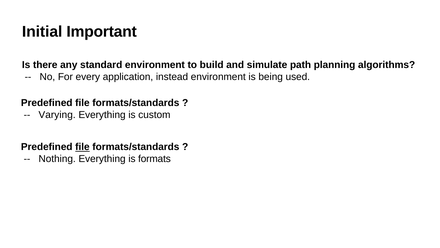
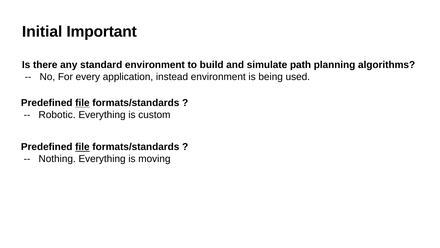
file underline: none -> present (82, 103)
Varying: Varying -> Robotic (57, 115)
formats: formats -> moving (154, 159)
